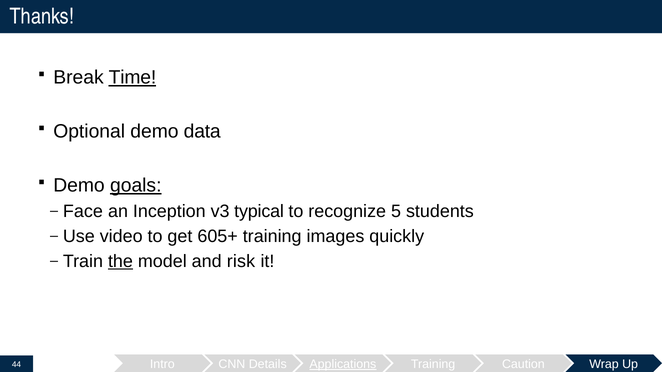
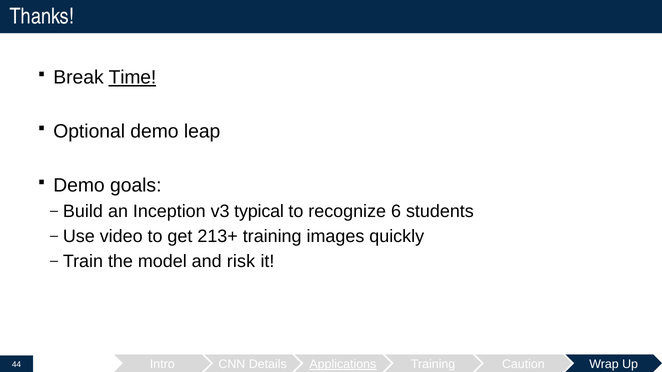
data: data -> leap (202, 132)
goals underline: present -> none (136, 186)
Face: Face -> Build (83, 212)
5: 5 -> 6 (396, 212)
605+: 605+ -> 213+ (218, 237)
the underline: present -> none (120, 262)
